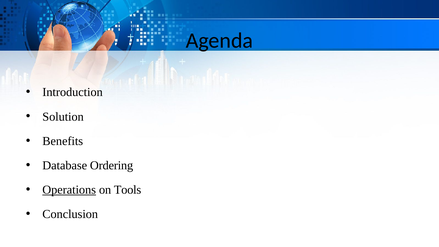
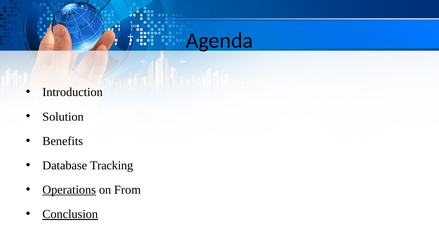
Ordering: Ordering -> Tracking (112, 165)
Tools: Tools -> From (127, 190)
Conclusion underline: none -> present (70, 214)
